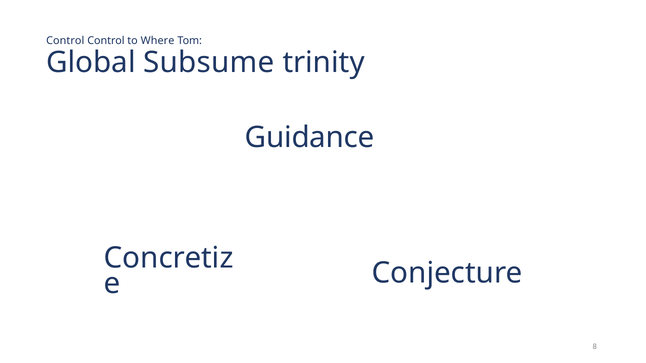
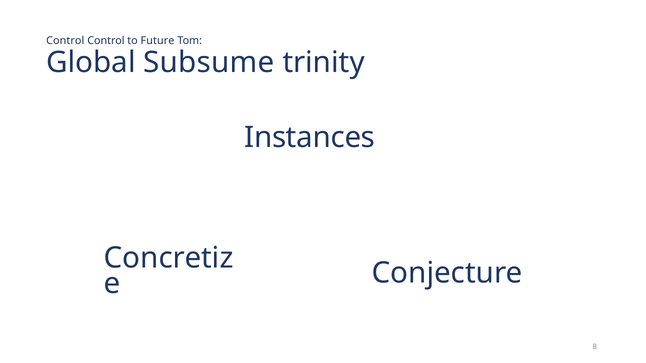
Where: Where -> Future (158, 41)
Guidance: Guidance -> Instances (310, 138)
